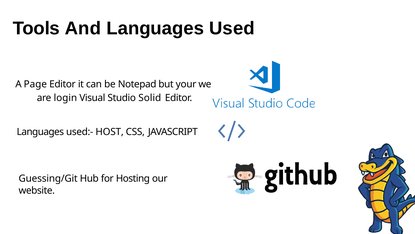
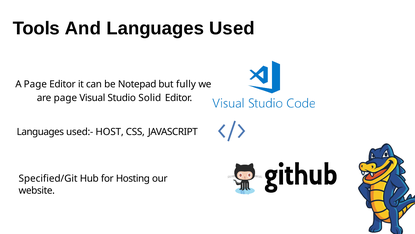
your: your -> fully (186, 84)
are login: login -> page (65, 98)
Guessing/Git: Guessing/Git -> Specified/Git (48, 178)
